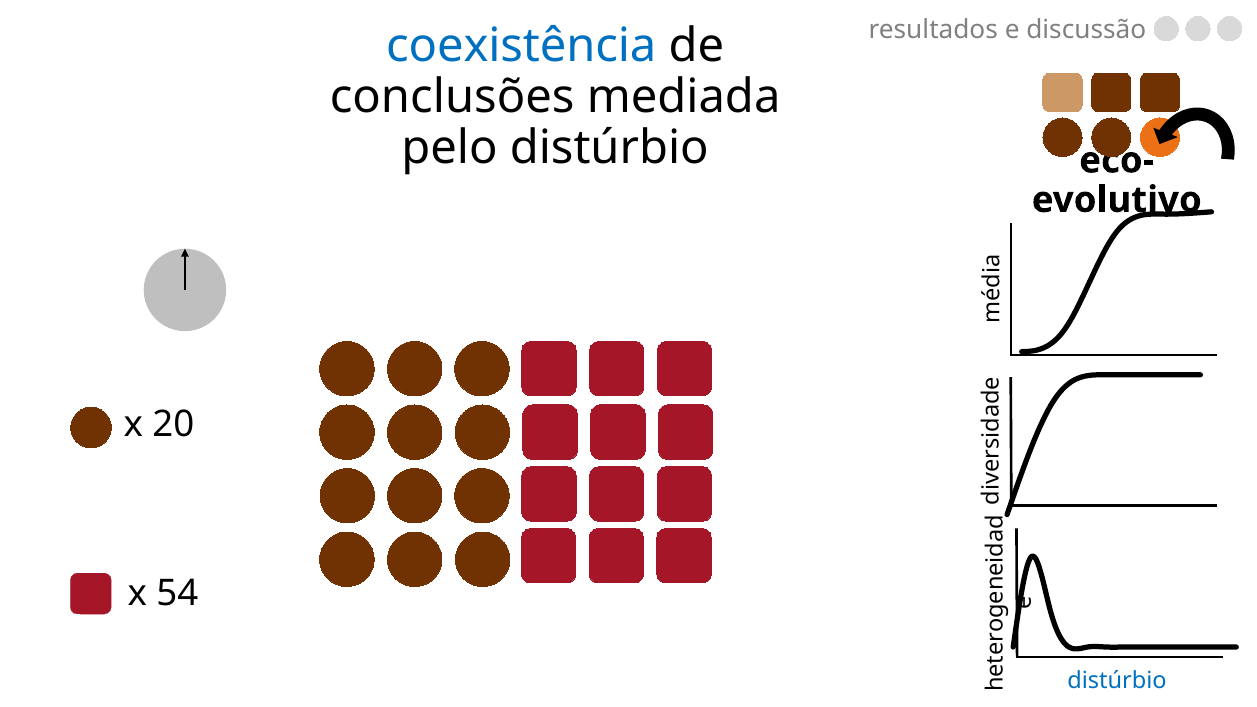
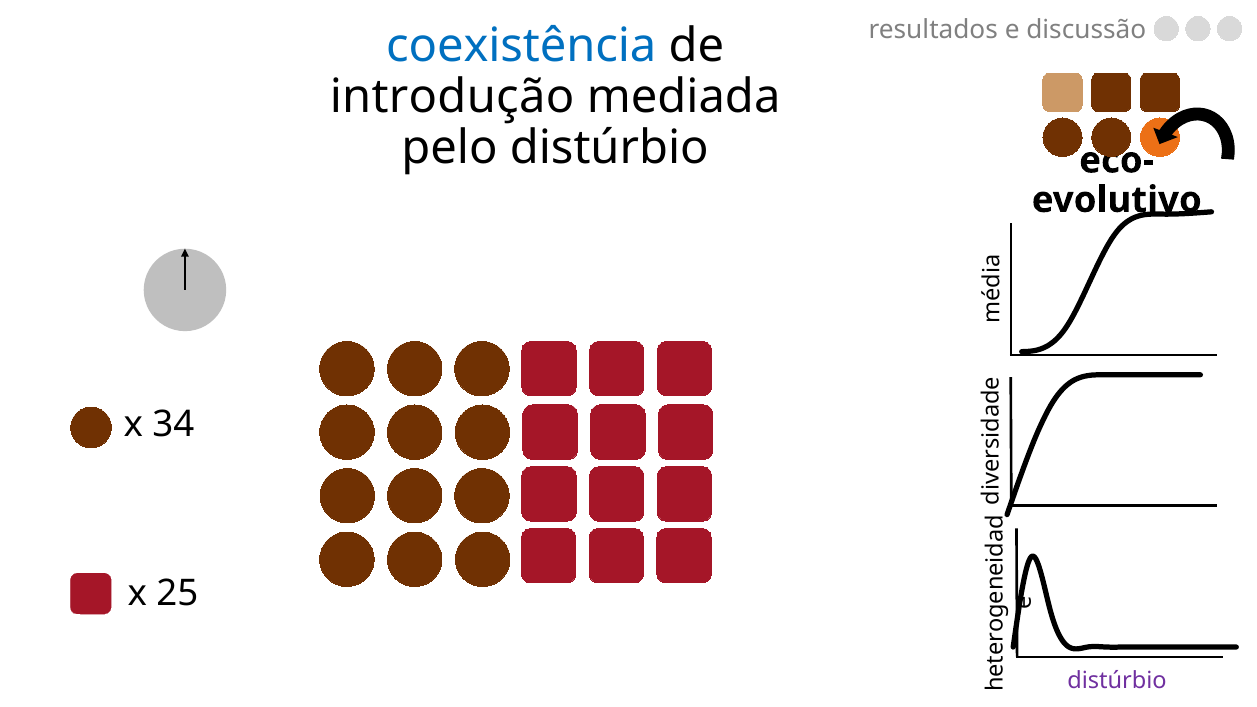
conclusões: conclusões -> introdução (452, 97)
20: 20 -> 34 (173, 424)
54: 54 -> 25 (177, 593)
distúrbio colour: blue -> purple (1117, 681)
